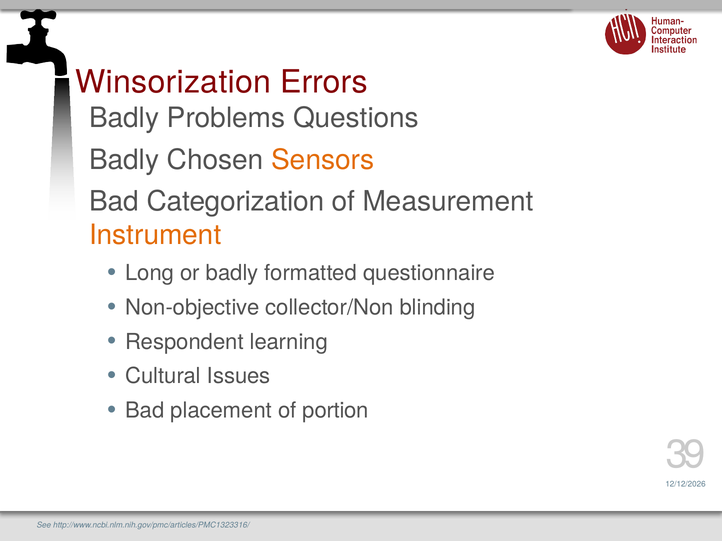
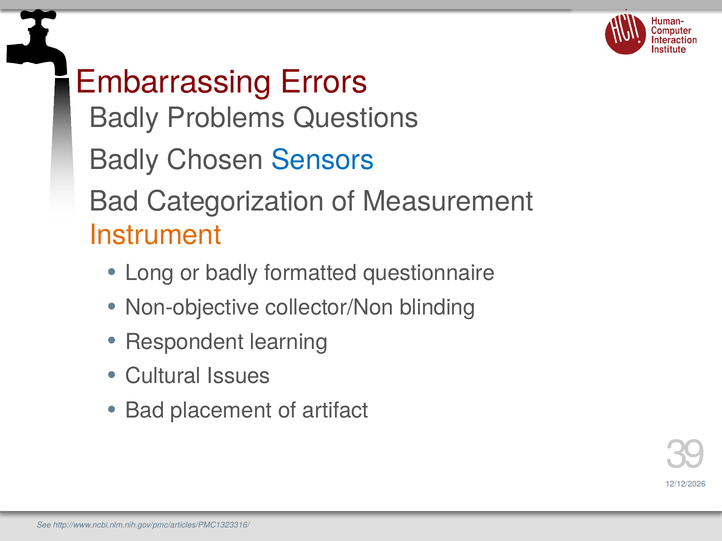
Winsorization: Winsorization -> Embarrassing (173, 82)
Sensors colour: orange -> blue (323, 160)
portion: portion -> artifact (335, 411)
